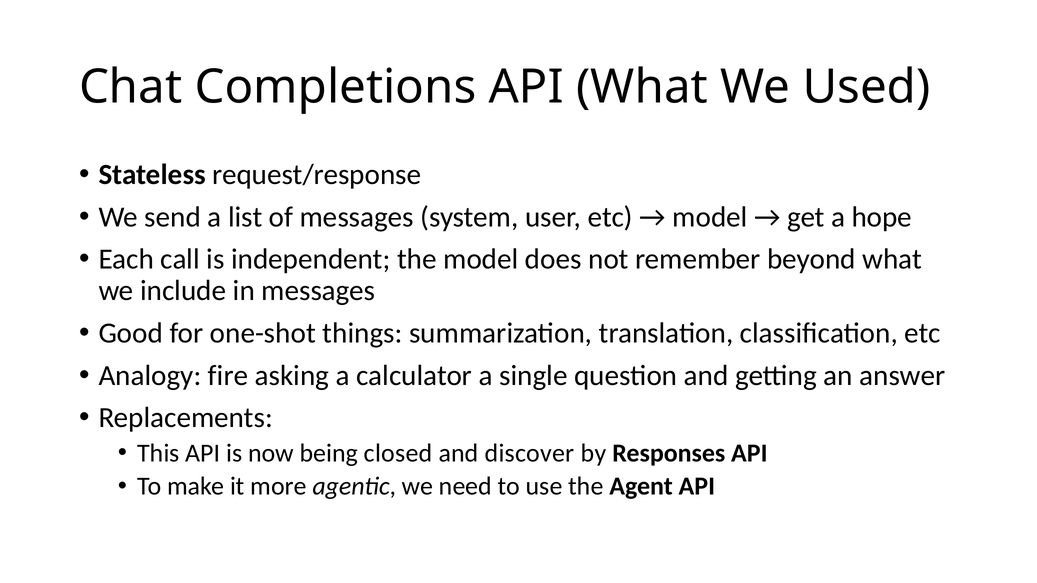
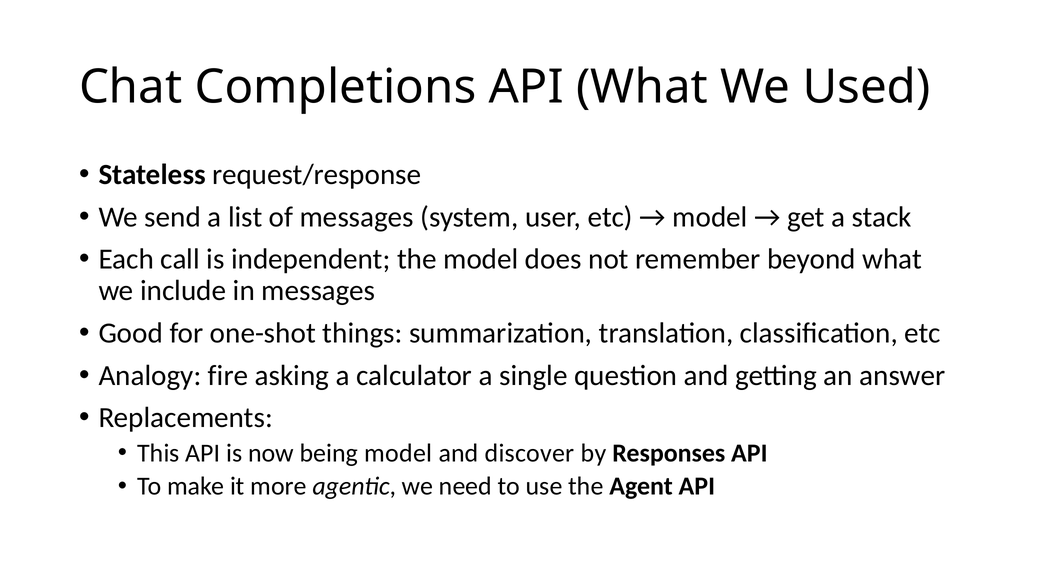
hope: hope -> stack (882, 217)
being closed: closed -> model (398, 453)
